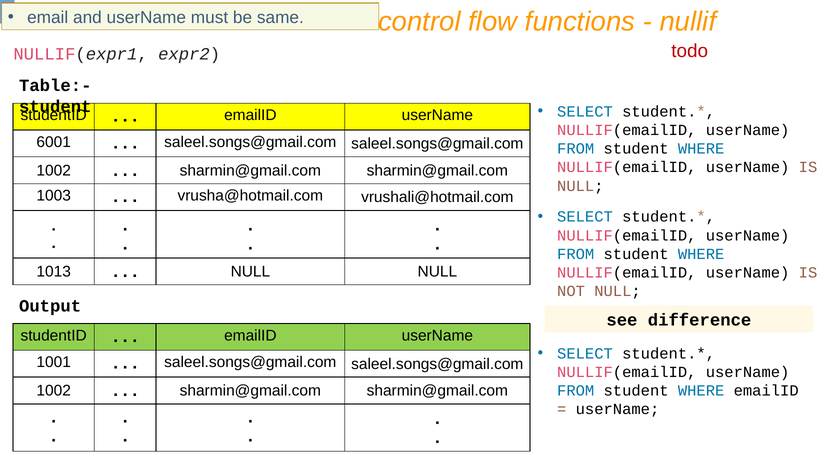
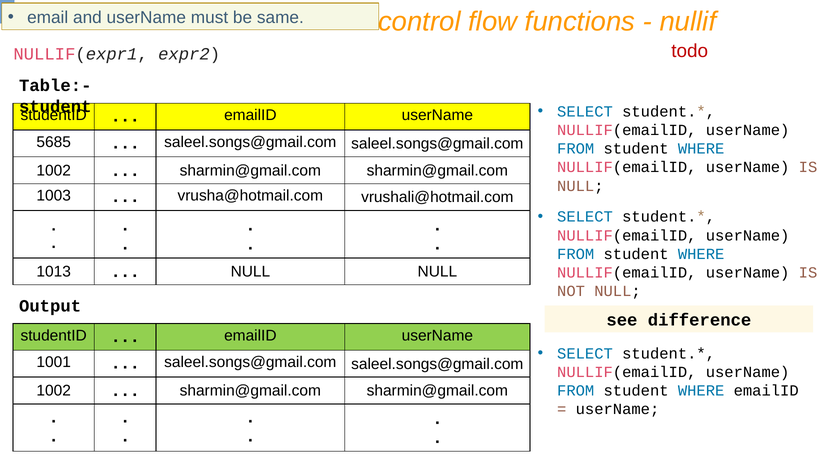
6001: 6001 -> 5685 (54, 142)
